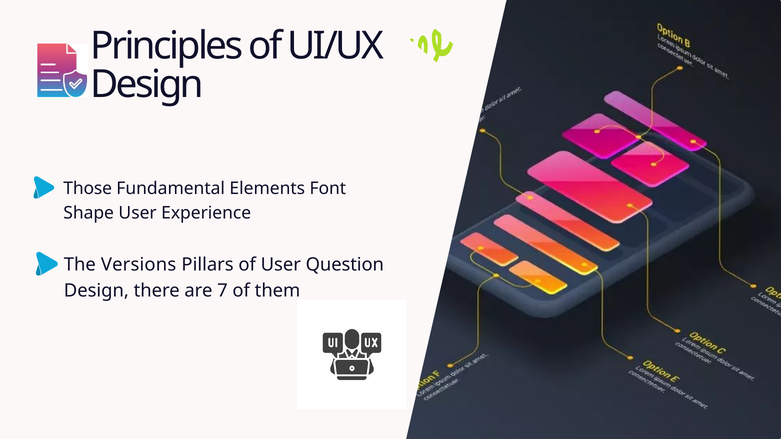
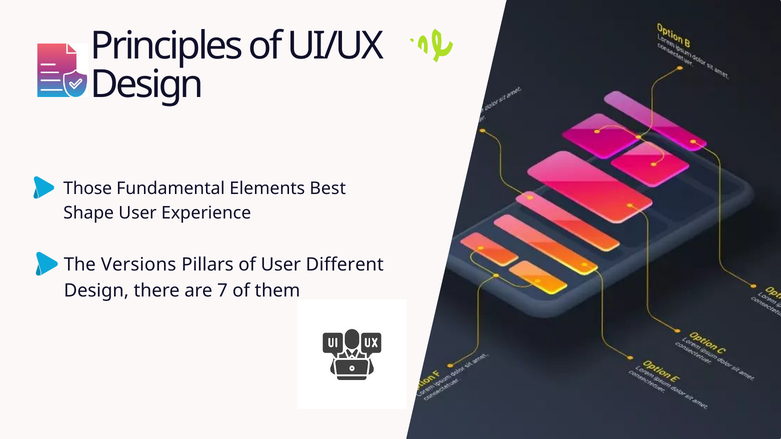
Font: Font -> Best (328, 189)
Question: Question -> Different (345, 265)
